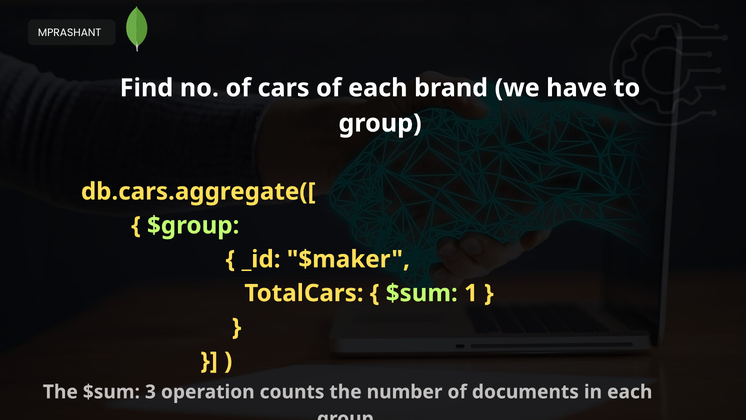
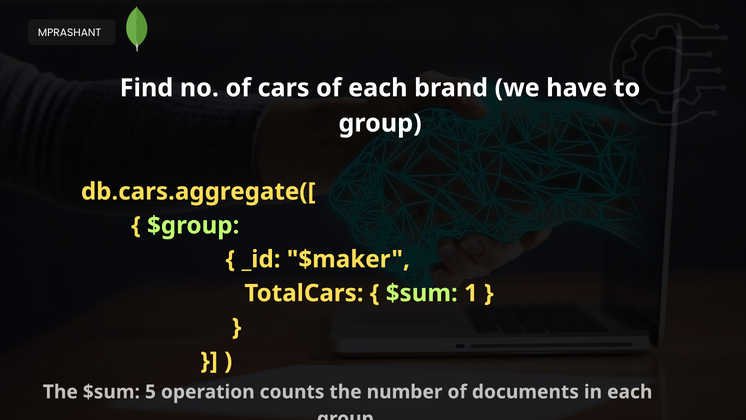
3: 3 -> 5 (150, 392)
